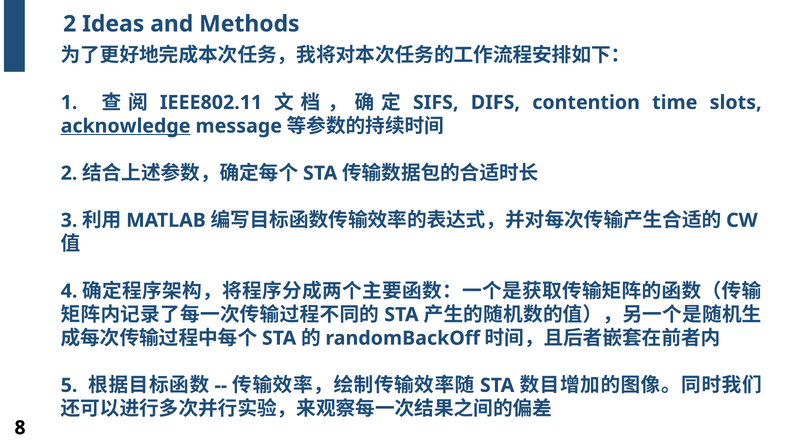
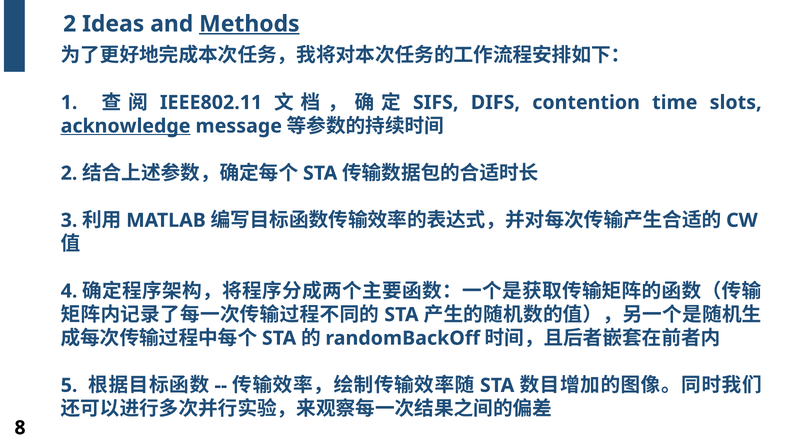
Methods underline: none -> present (249, 24)
